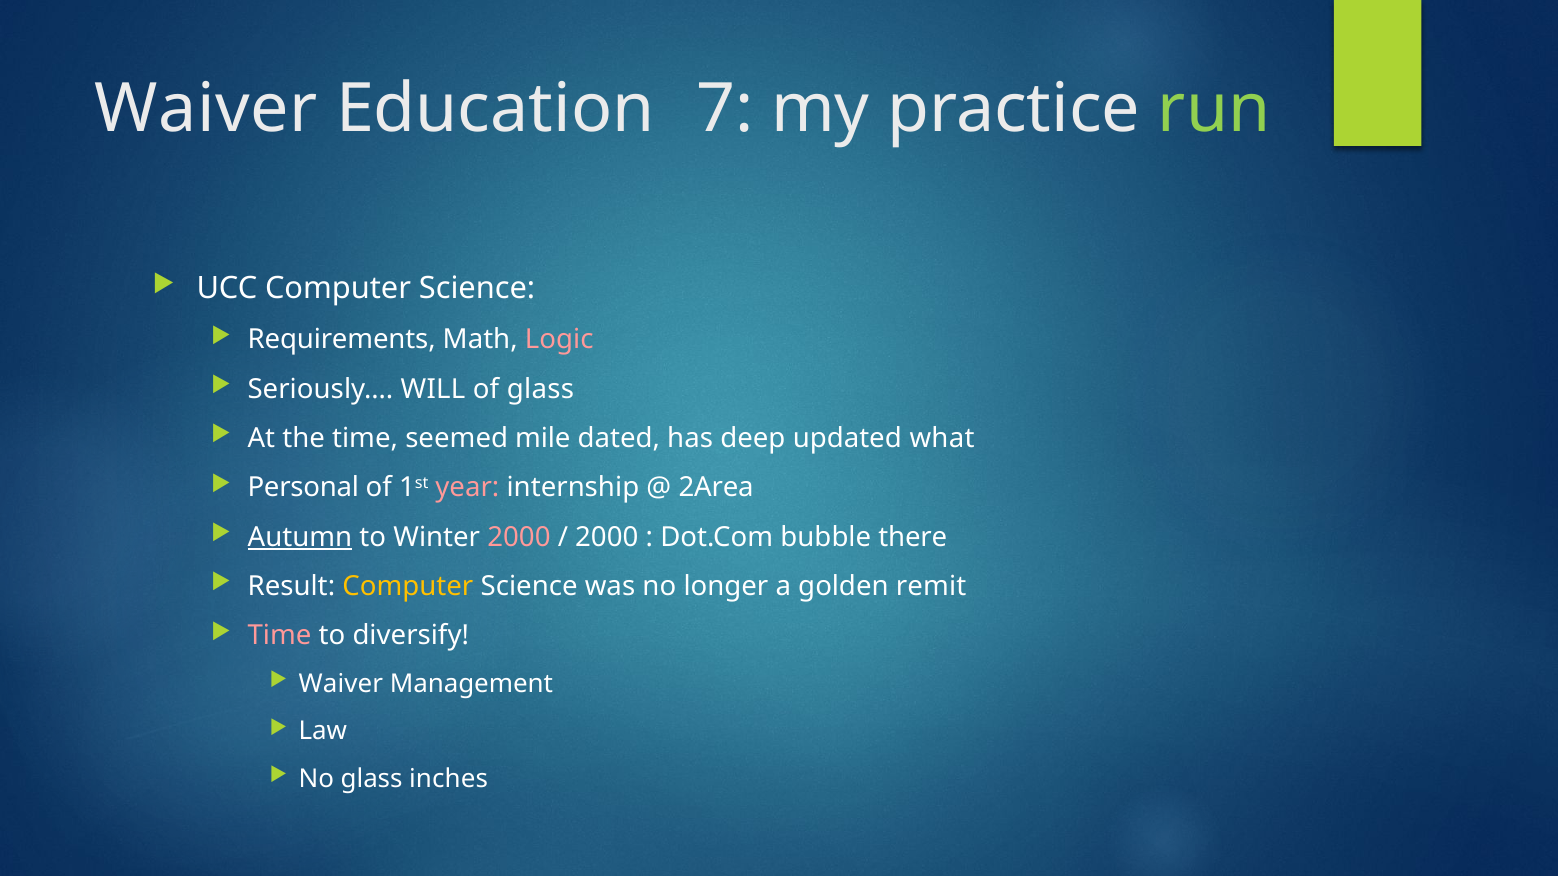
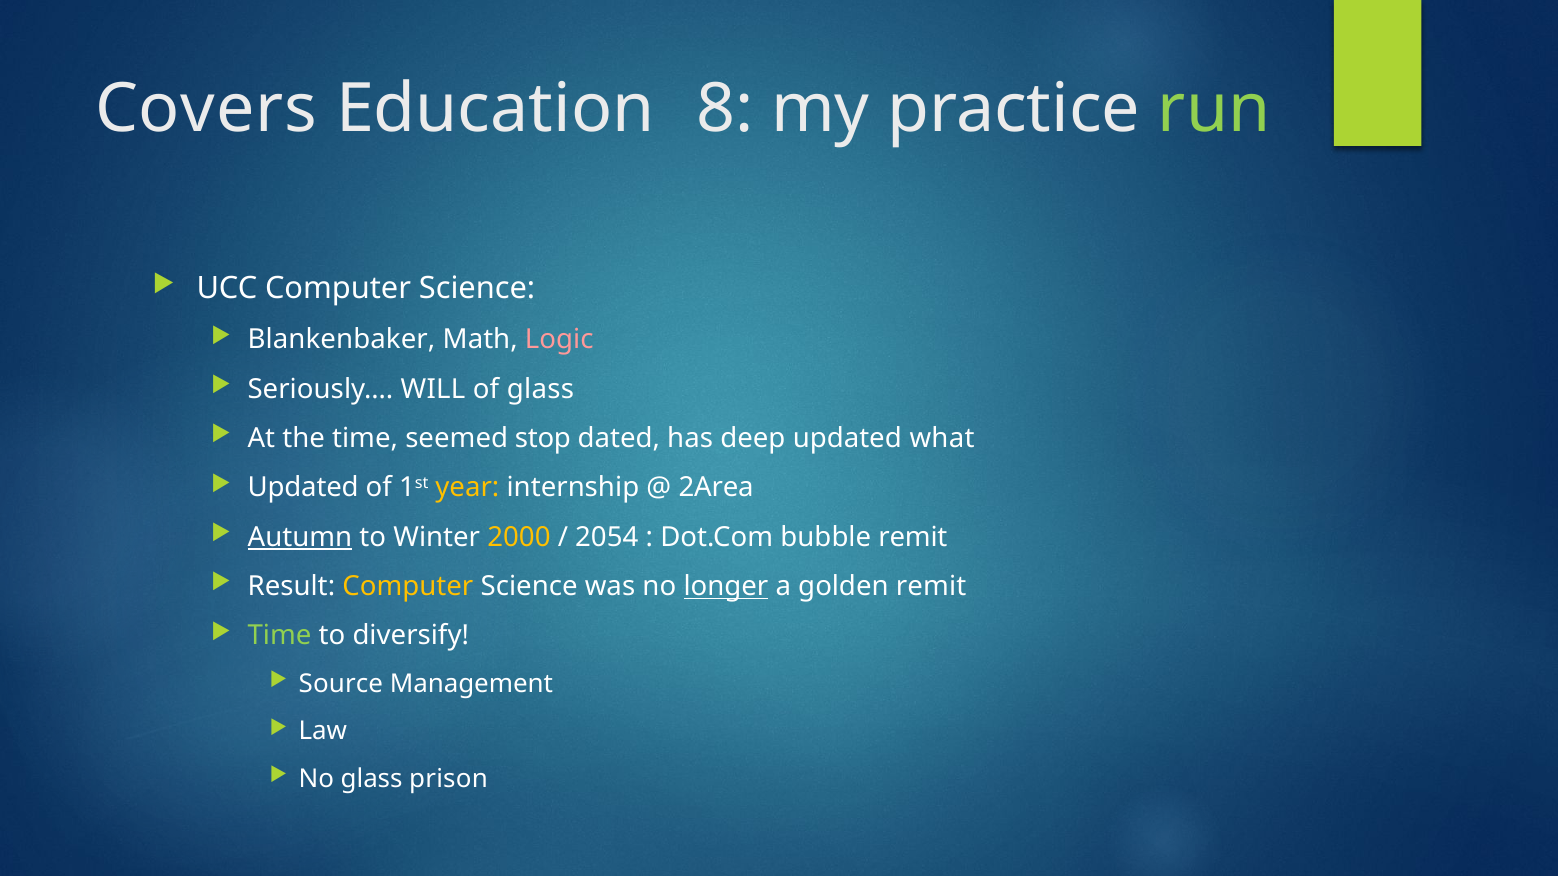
Waiver: Waiver -> Covers (206, 109)
7: 7 -> 8 (725, 109)
Requirements: Requirements -> Blankenbaker (342, 340)
mile: mile -> stop (543, 439)
Personal: Personal -> Updated (303, 488)
year colour: pink -> yellow (467, 488)
2000 colour: pink -> yellow (519, 537)
2000: 2000 -> 2054 (607, 537)
bubble there: there -> remit (913, 537)
longer underline: none -> present (726, 587)
Time colour: pink -> light green (280, 636)
Waiver: Waiver -> Source (341, 684)
inches: inches -> prison (449, 779)
